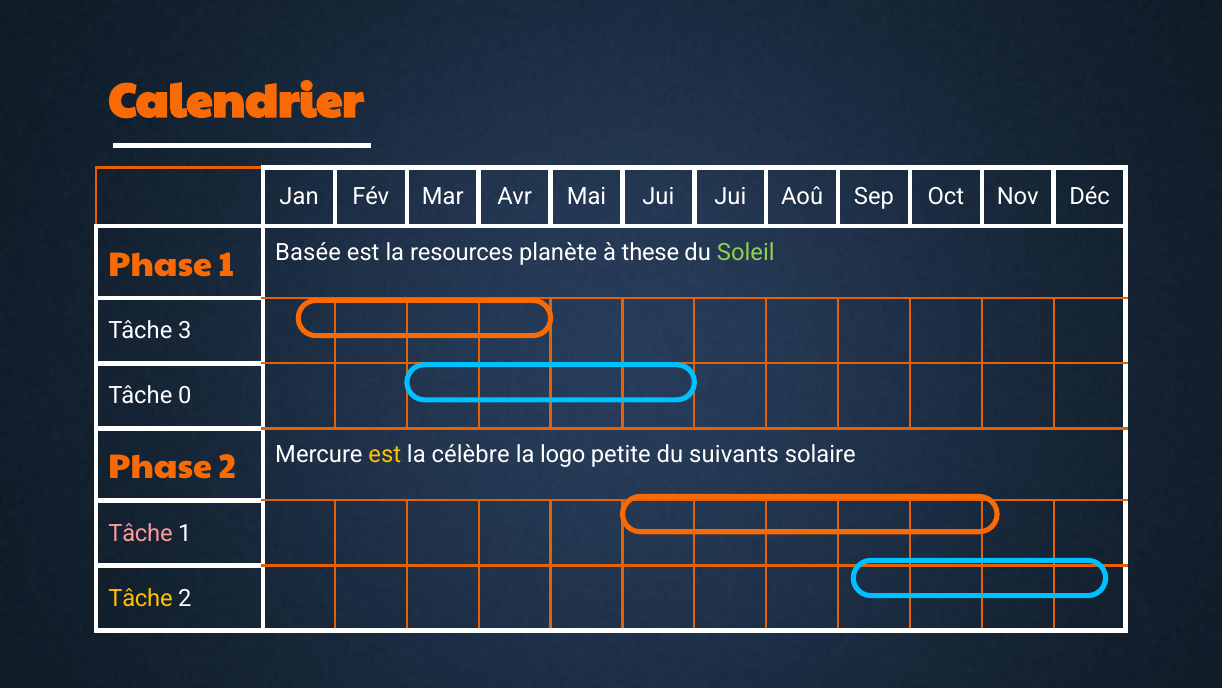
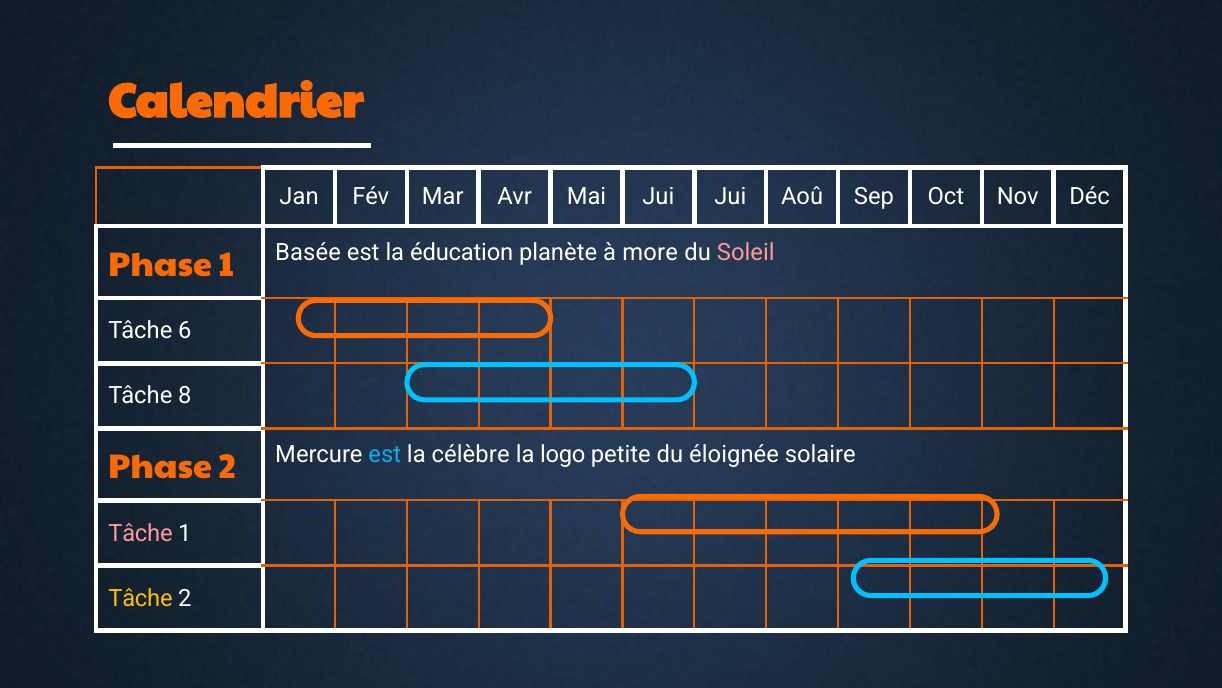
resources: resources -> éducation (462, 252)
these: these -> more (650, 252)
Soleil colour: light green -> pink (746, 252)
3: 3 -> 6 (185, 331)
0: 0 -> 8 (185, 396)
est colour: yellow -> light blue (385, 455)
suivants: suivants -> éloignée (734, 455)
